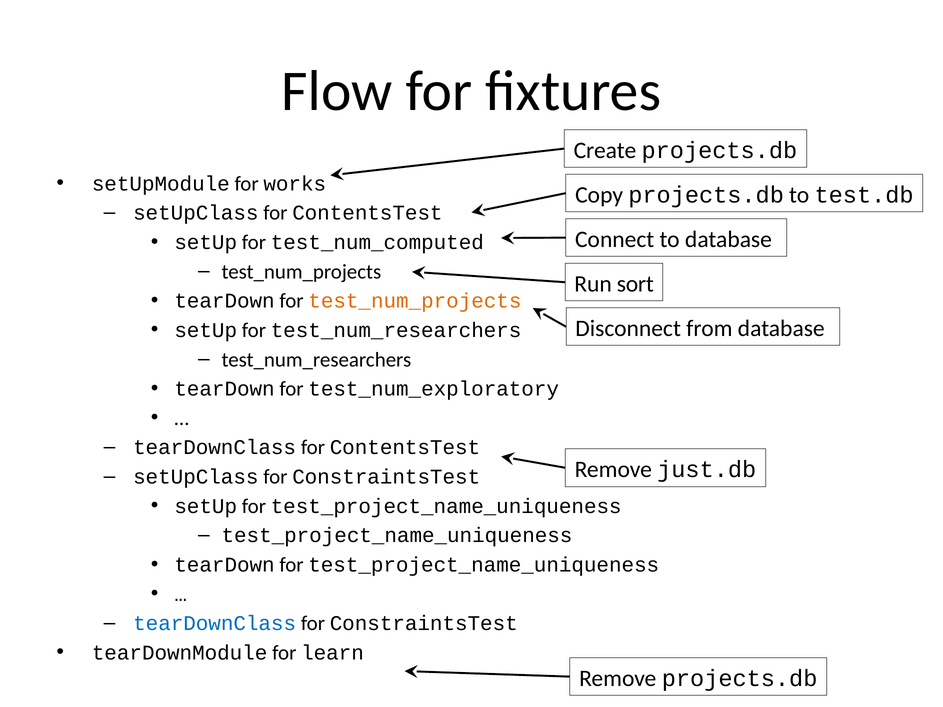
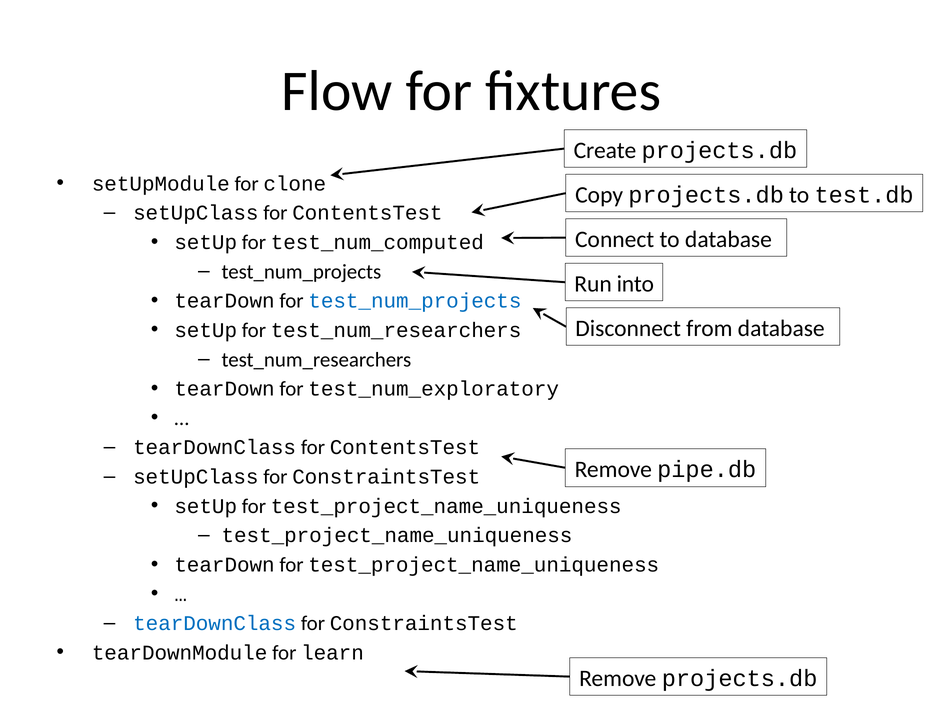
works: works -> clone (295, 184)
sort: sort -> into (635, 284)
test_num_projects colour: orange -> blue (415, 301)
just.db: just.db -> pipe.db (707, 470)
